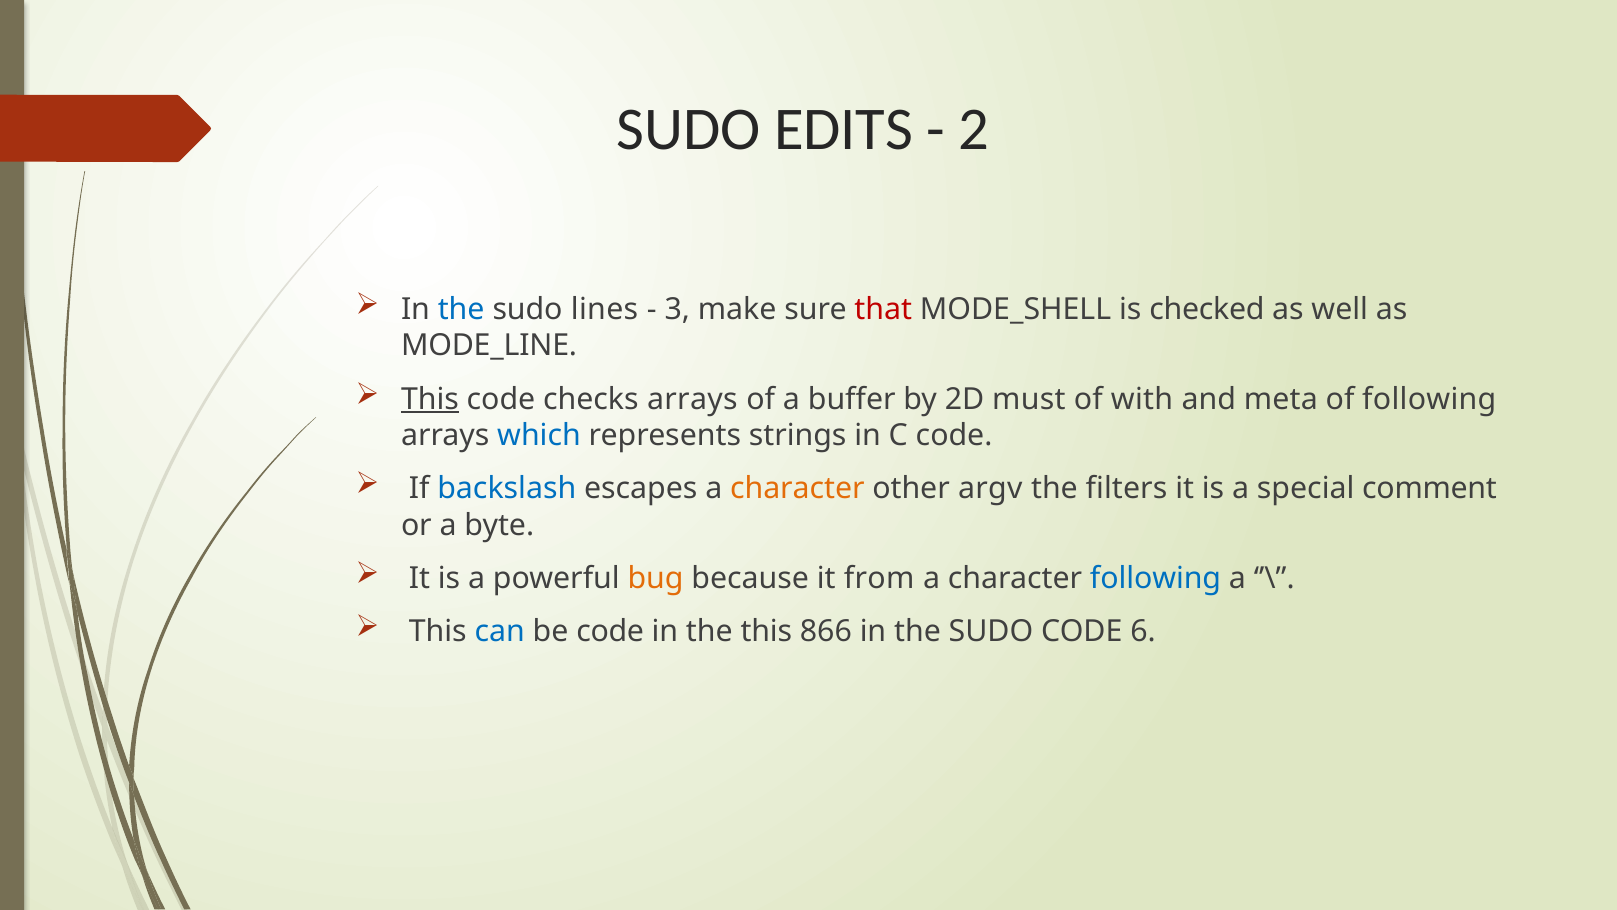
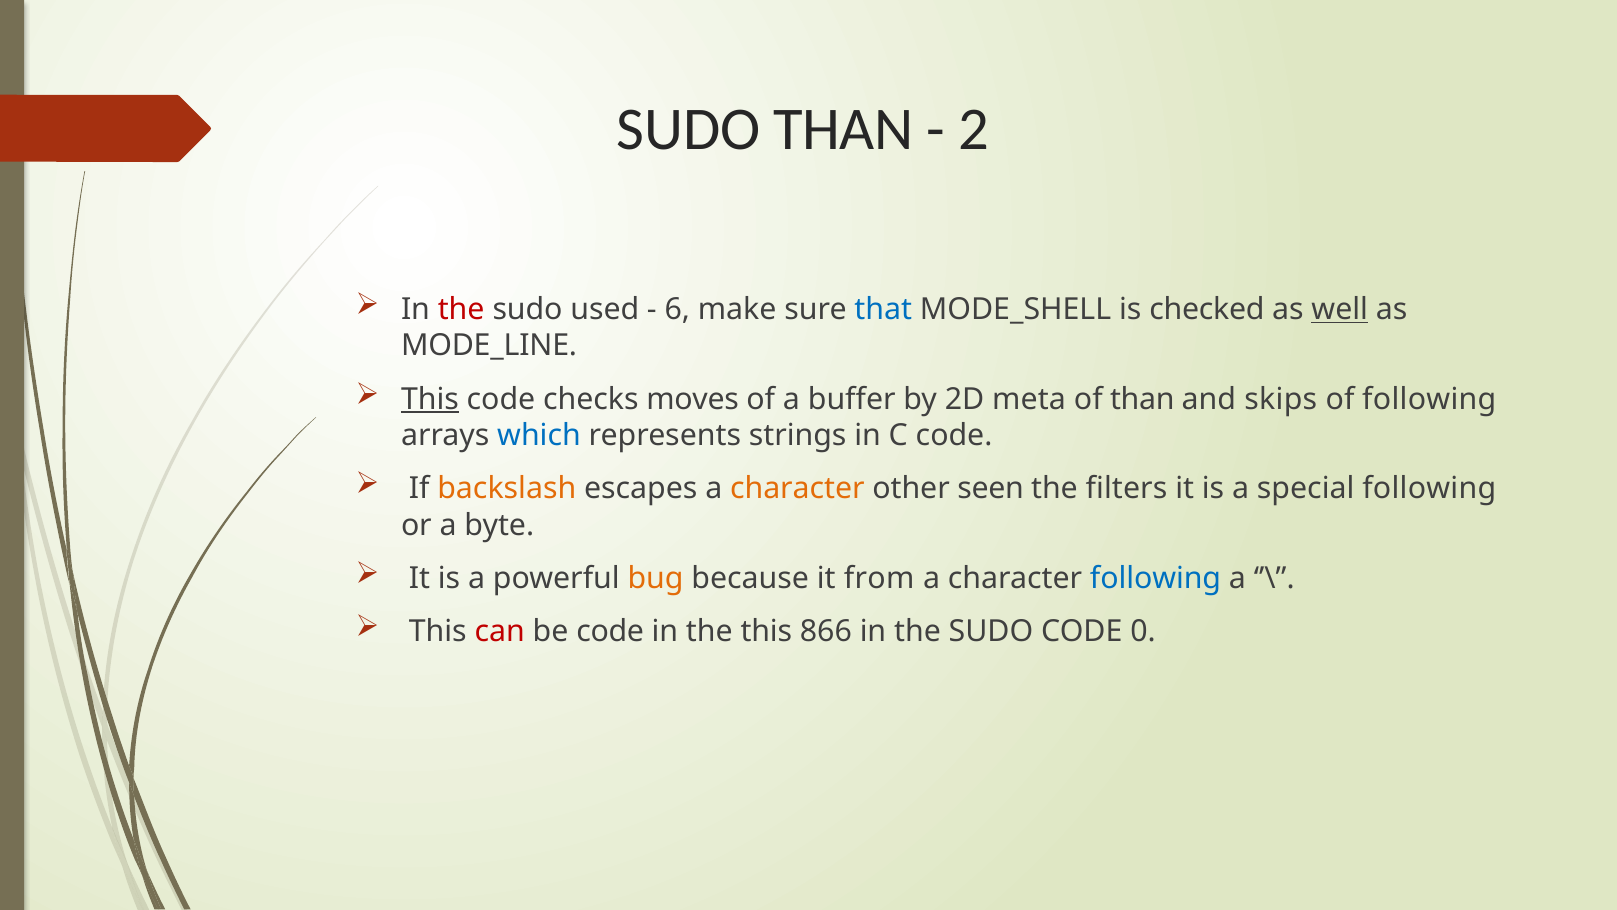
SUDO EDITS: EDITS -> THAN (844, 129)
the colour: blue -> red (461, 309)
lines: lines -> used (605, 309)
3: 3 -> 6 (677, 309)
that colour: red -> blue (883, 309)
well underline: none -> present (1340, 309)
checks arrays: arrays -> moves (693, 399)
must: must -> meta (1029, 399)
of with: with -> than (1142, 399)
meta: meta -> skips (1281, 399)
backslash colour: blue -> orange (507, 489)
argv: argv -> seen (991, 489)
special comment: comment -> following (1429, 489)
can colour: blue -> red (500, 631)
6: 6 -> 0 (1143, 631)
